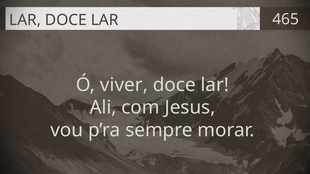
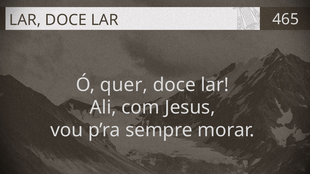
viver: viver -> quer (124, 85)
